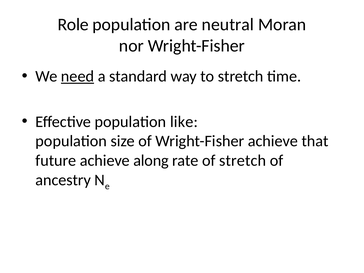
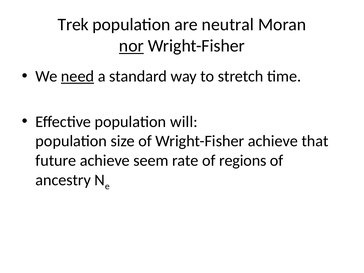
Role: Role -> Trek (73, 25)
nor underline: none -> present (131, 46)
like: like -> will (184, 122)
along: along -> seem (151, 161)
of stretch: stretch -> regions (243, 161)
